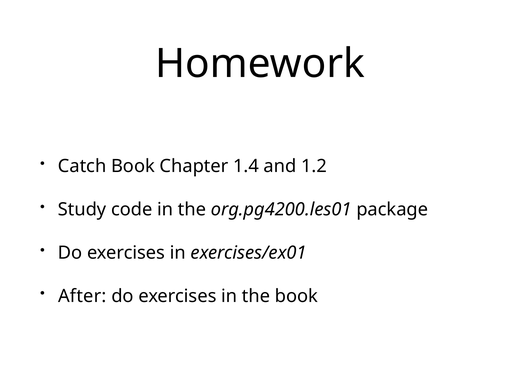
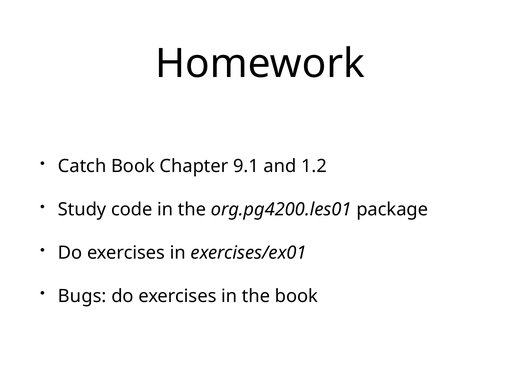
1.4: 1.4 -> 9.1 (246, 166)
After: After -> Bugs (82, 296)
